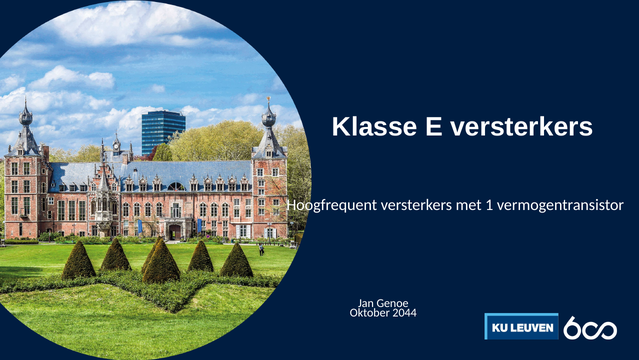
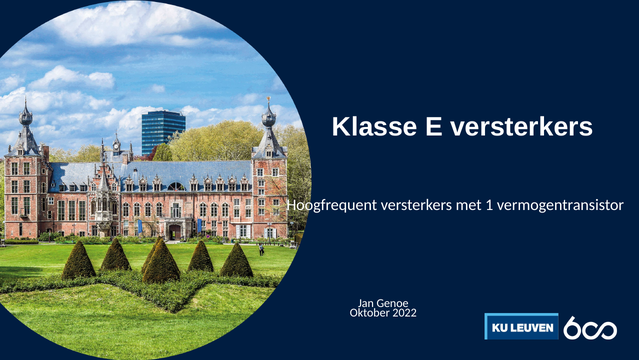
2044: 2044 -> 2022 (405, 312)
